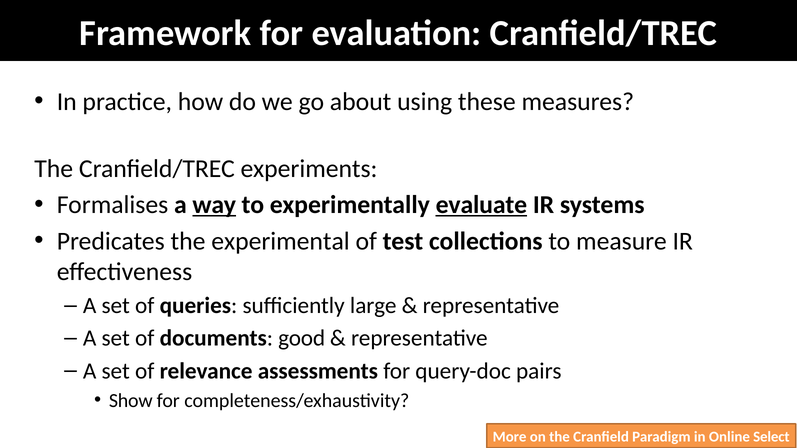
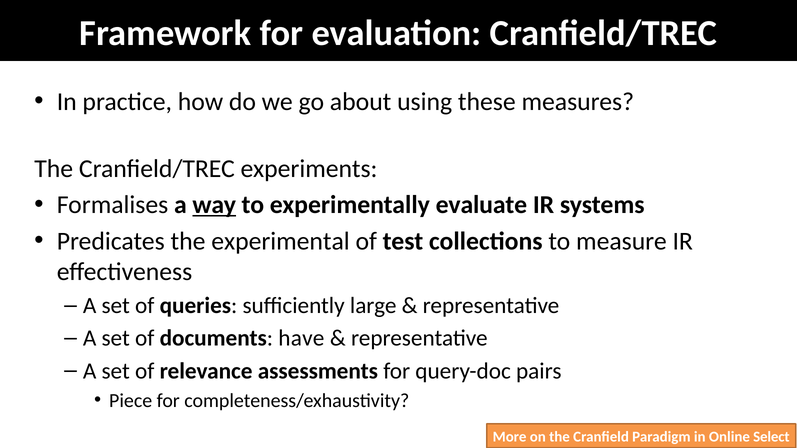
evaluate underline: present -> none (481, 205)
good: good -> have (301, 339)
Show: Show -> Piece (131, 401)
